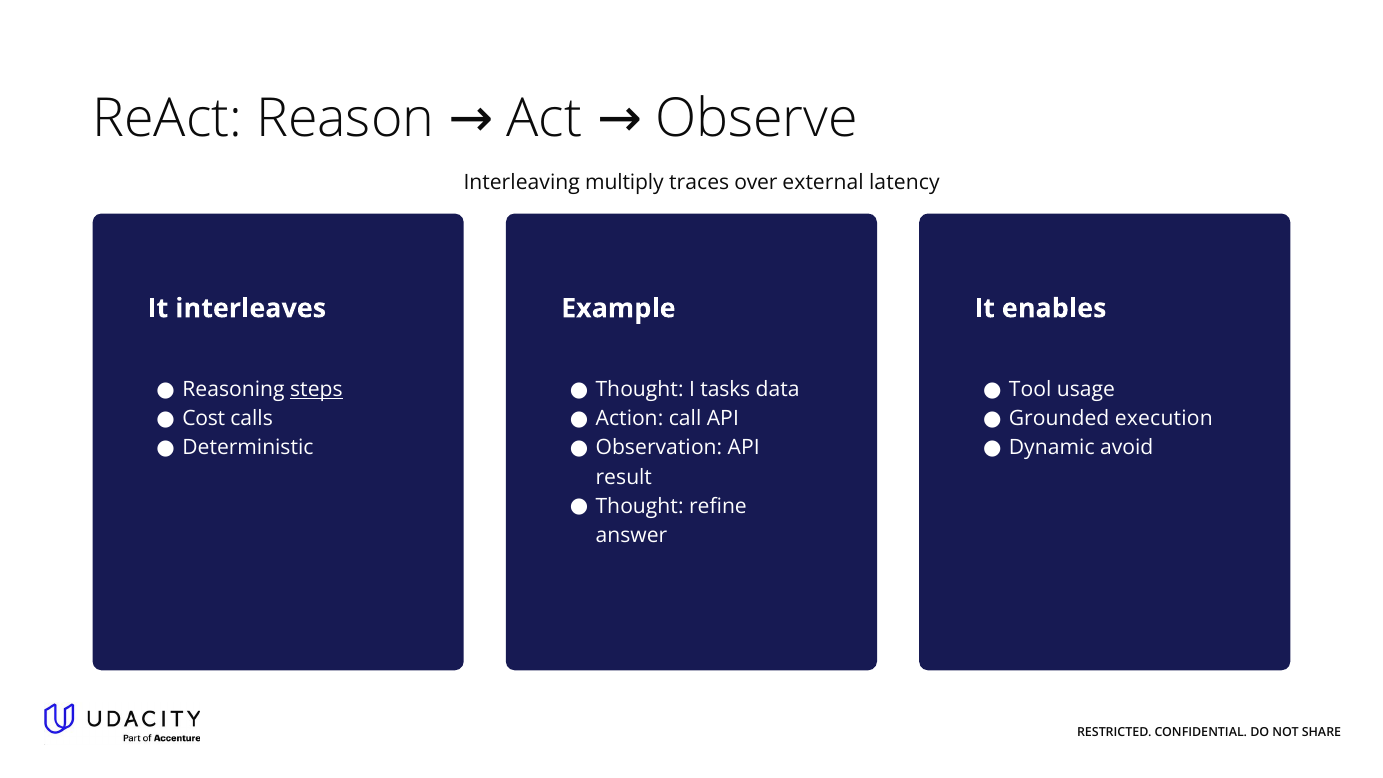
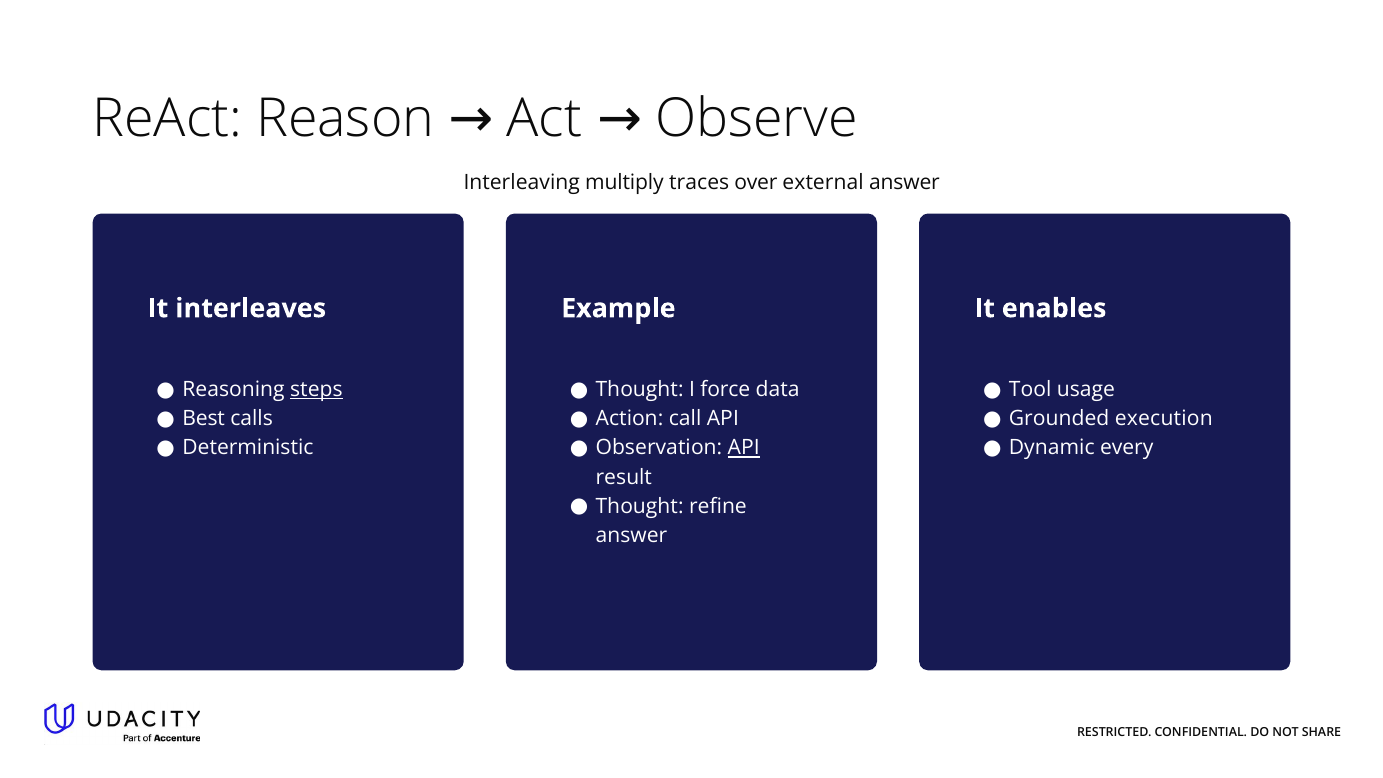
external latency: latency -> answer (904, 183)
tasks: tasks -> force (725, 390)
Cost: Cost -> Best (204, 419)
API underline: none -> present (744, 448)
avoid: avoid -> every (1127, 448)
